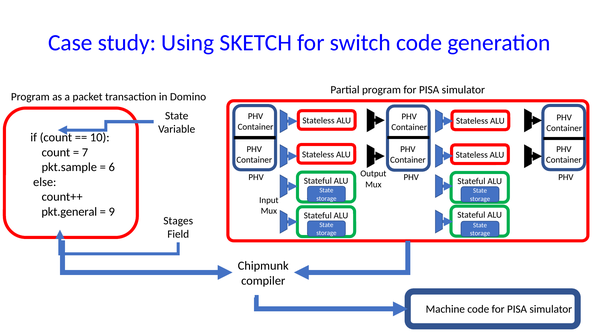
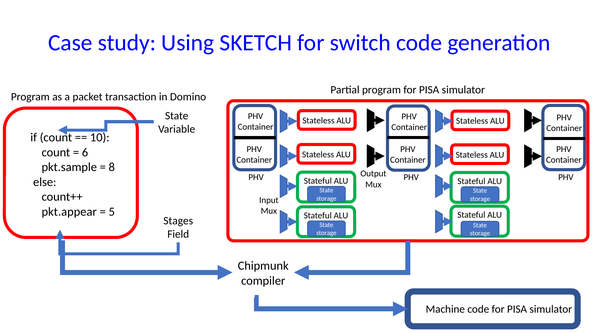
7: 7 -> 6 (85, 152)
6: 6 -> 8 (112, 167)
pkt.general: pkt.general -> pkt.appear (69, 212)
9: 9 -> 5 (112, 212)
